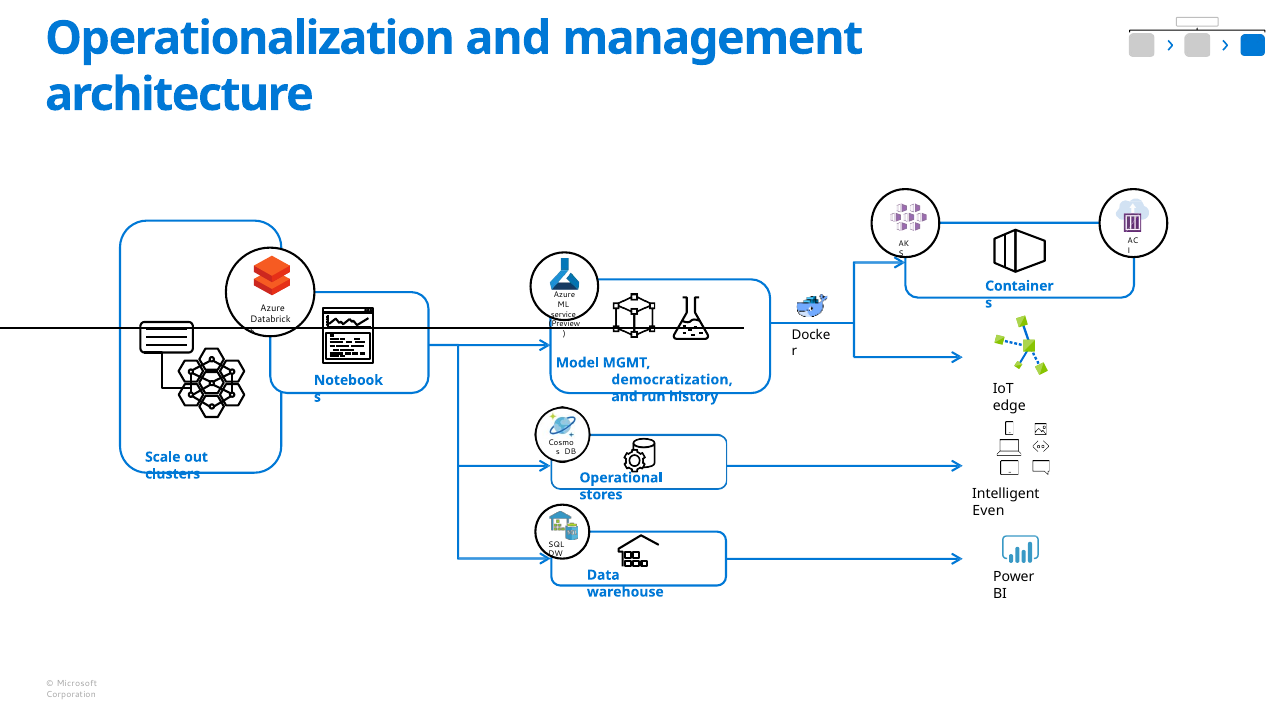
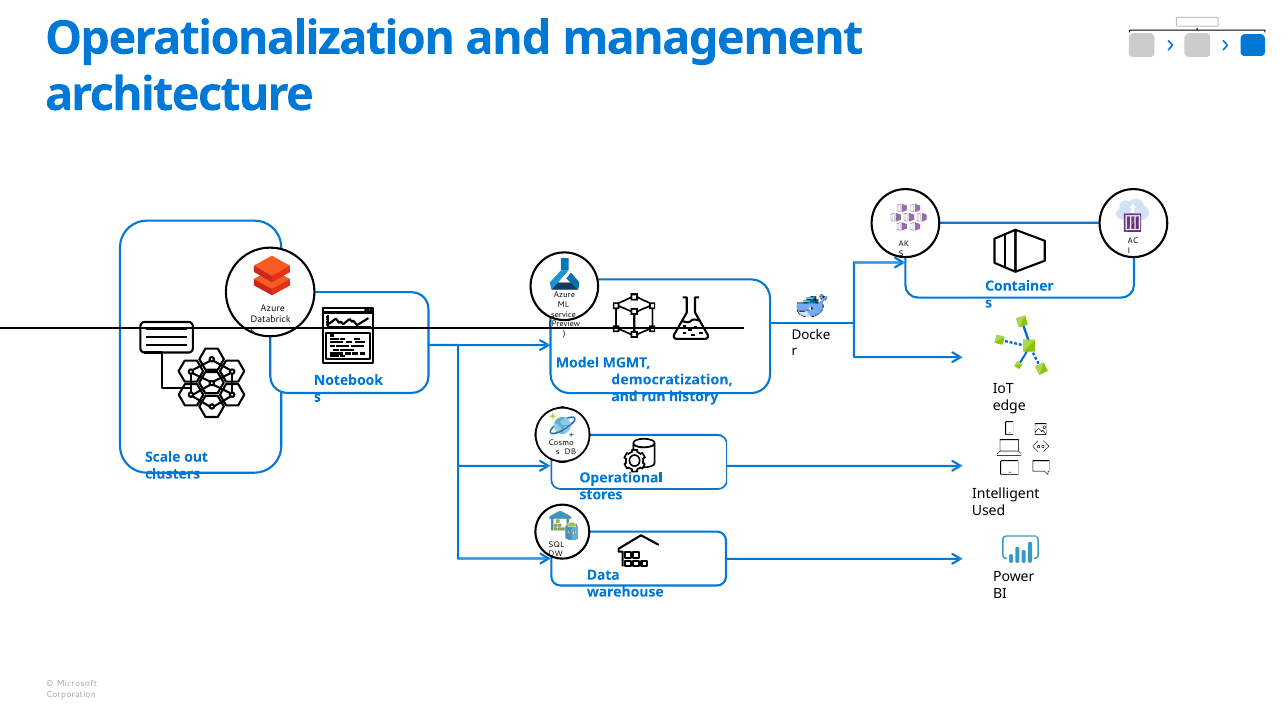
Even: Even -> Used (989, 511)
